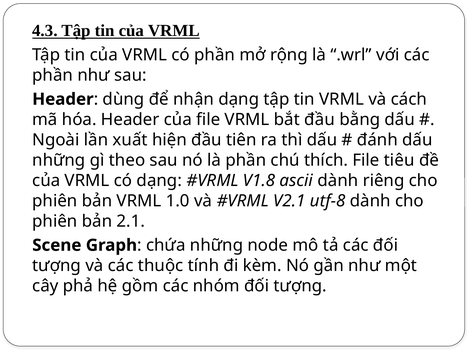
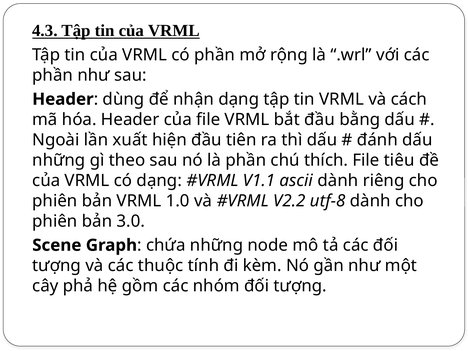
V1.8: V1.8 -> V1.1 (259, 181)
V2.1: V2.1 -> V2.2 (289, 201)
2.1: 2.1 -> 3.0 (131, 221)
